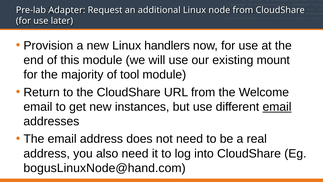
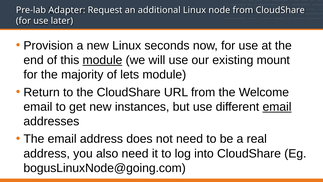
handlers: handlers -> seconds (167, 45)
module underline: none -> present (102, 60)
tool: tool -> lets (130, 75)
bogusLinuxNode@hand.com: bogusLinuxNode@hand.com -> bogusLinuxNode@going.com (105, 168)
